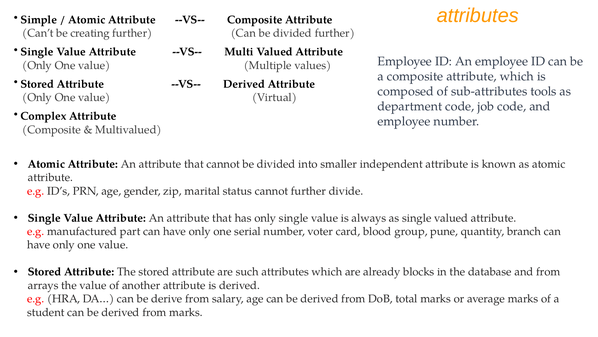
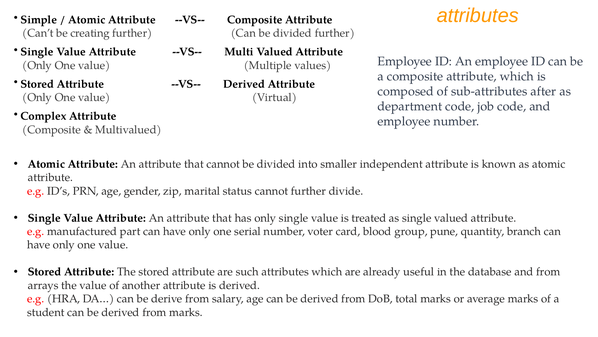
tools: tools -> after (543, 91)
always: always -> treated (369, 218)
blocks: blocks -> useful (419, 271)
